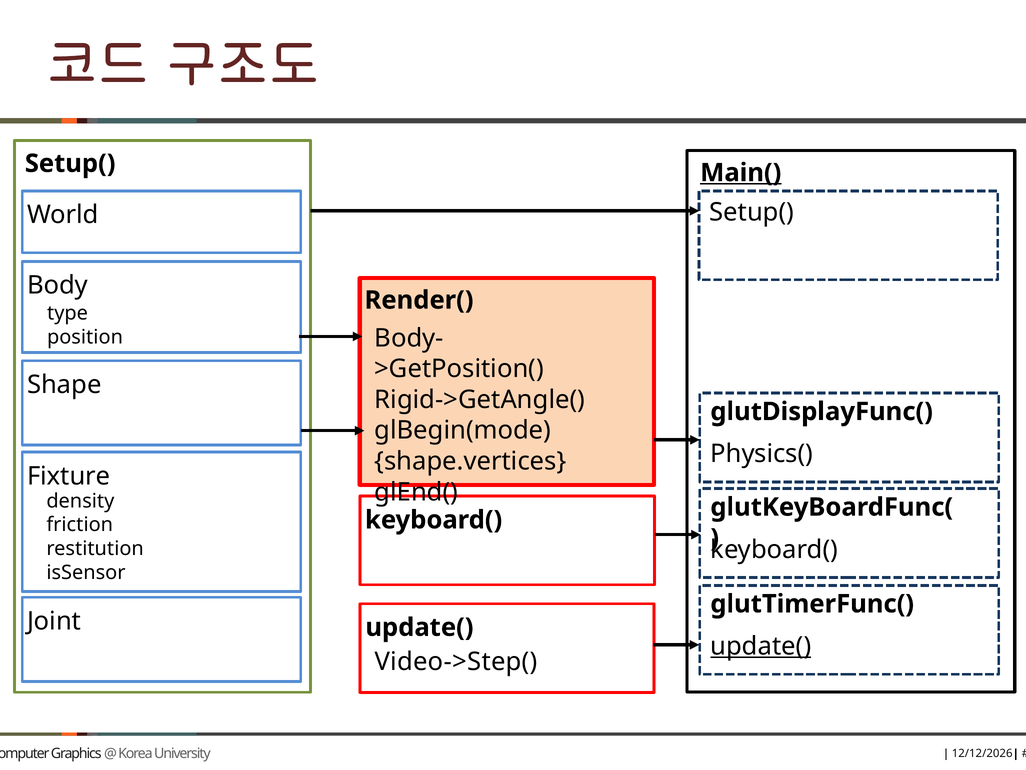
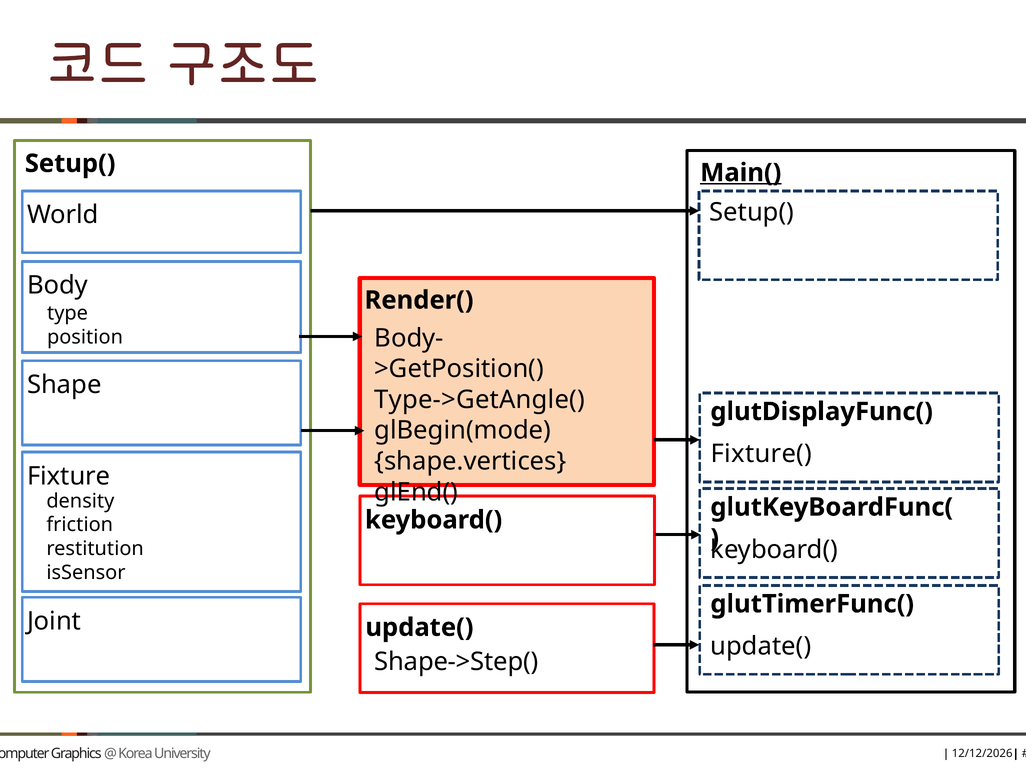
Rigid->GetAngle(: Rigid->GetAngle( -> Type->GetAngle( (480, 399)
Physics(: Physics( -> Fixture( (761, 454)
update( underline: present -> none (761, 646)
Video->Step(: Video->Step( -> Shape->Step( (456, 661)
